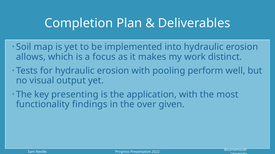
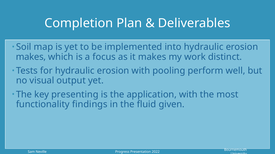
allows: allows -> makes (31, 57)
over: over -> fluid (147, 105)
